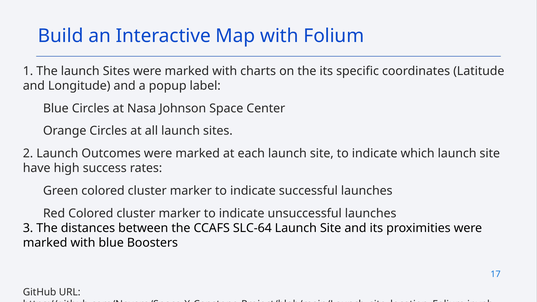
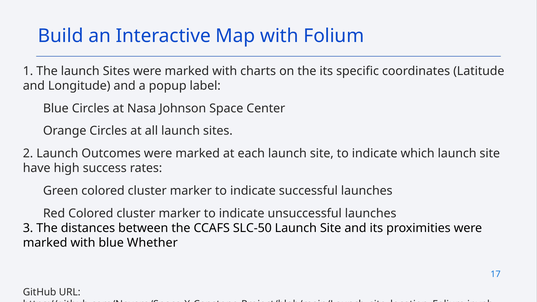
SLC-64: SLC-64 -> SLC-50 (252, 228)
Boosters: Boosters -> Whether (152, 243)
